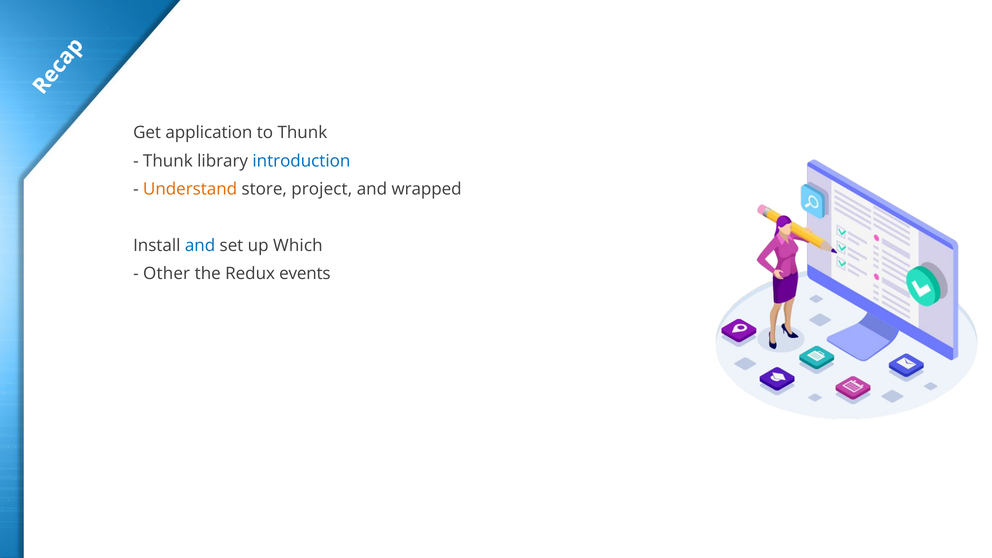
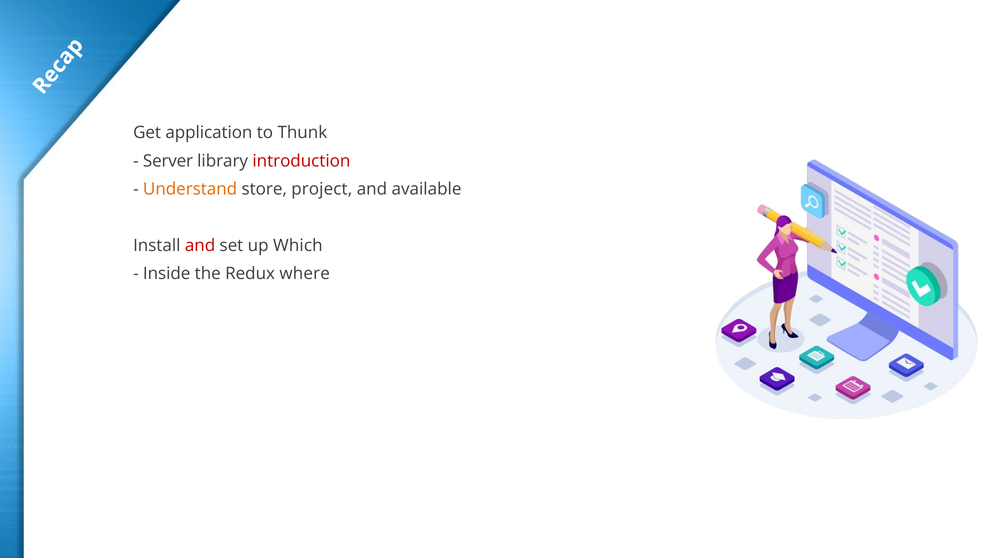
Thunk: Thunk -> Server (168, 161)
introduction colour: blue -> red (301, 161)
wrapped: wrapped -> available (427, 189)
and colour: blue -> red (200, 246)
Other: Other -> Inside (167, 274)
events: events -> where (305, 274)
